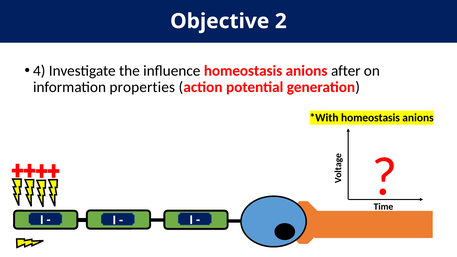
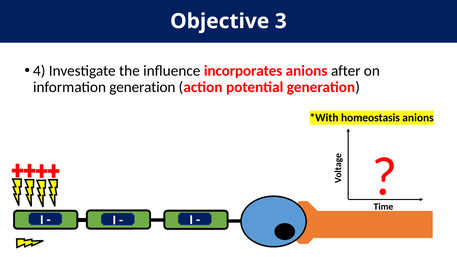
2: 2 -> 3 (281, 21)
influence homeostasis: homeostasis -> incorporates (243, 71)
information properties: properties -> generation (142, 87)
